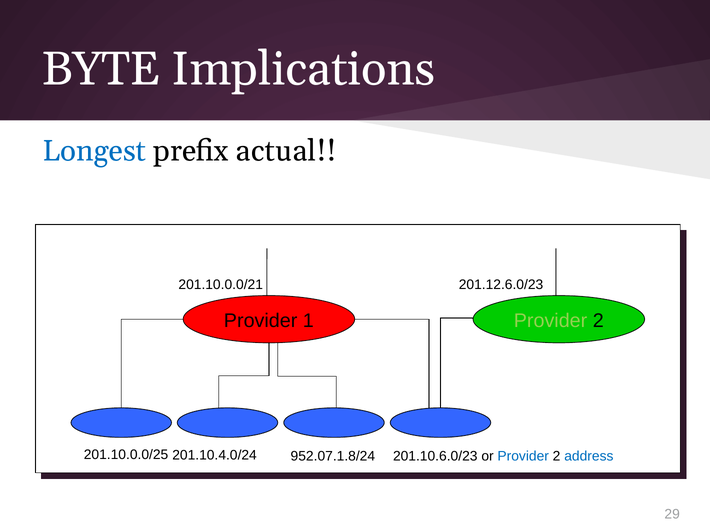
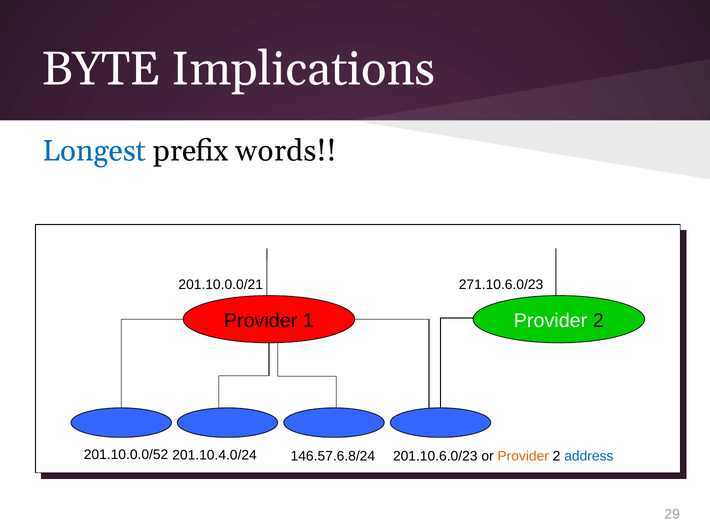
actual: actual -> words (286, 151)
201.12.6.0/23: 201.12.6.0/23 -> 271.10.6.0/23 (501, 285)
Provider colour: light green -> white (551, 321)
201.10.0.0/25: 201.10.0.0/25 -> 201.10.0.0/52 (126, 455)
952.07.1.8/24: 952.07.1.8/24 -> 146.57.6.8/24 (333, 456)
Provider colour: blue -> orange (523, 456)
